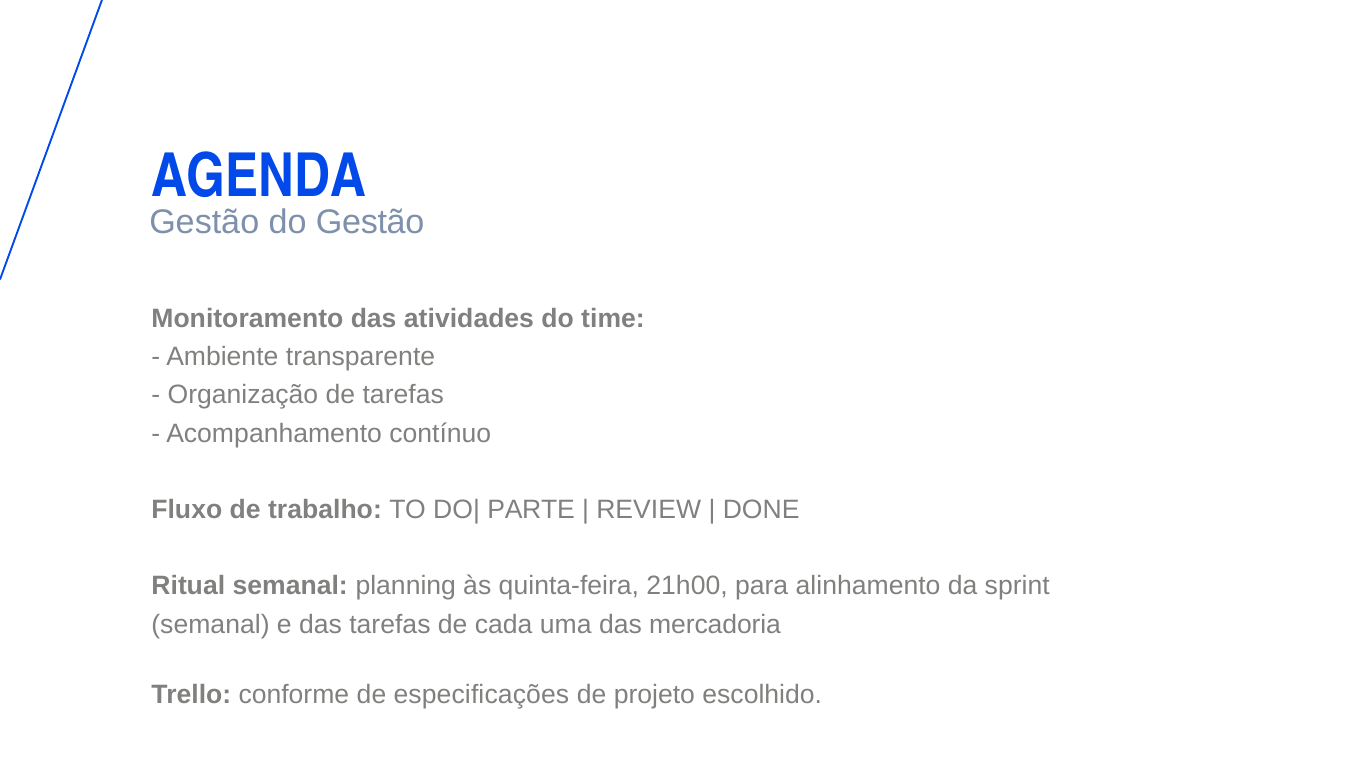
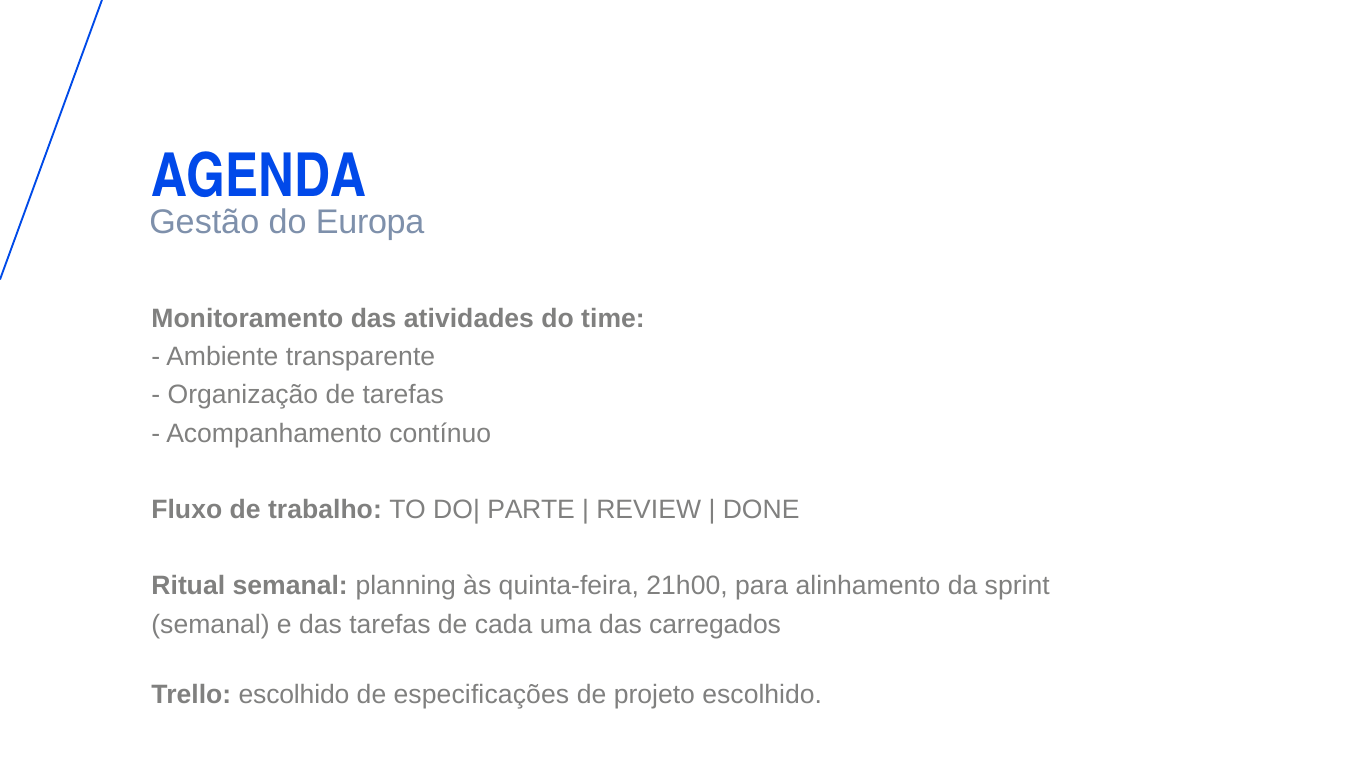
do Gestão: Gestão -> Europa (370, 222)
mercadoria: mercadoria -> carregados (715, 624)
Trello conforme: conforme -> escolhido (294, 694)
